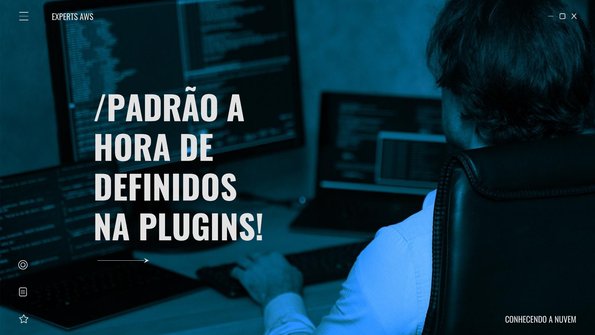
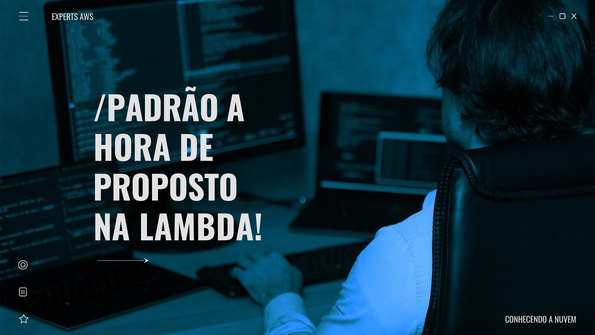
DEFINIDOS: DEFINIDOS -> PROPOSTO (165, 189)
PLUGINS: PLUGINS -> LAMBDA (201, 229)
